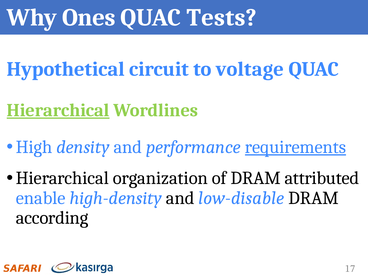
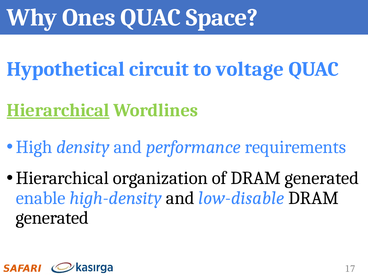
Tests: Tests -> Space (222, 17)
requirements underline: present -> none (295, 147)
of DRAM attributed: attributed -> generated (322, 178)
according: according -> generated (52, 218)
